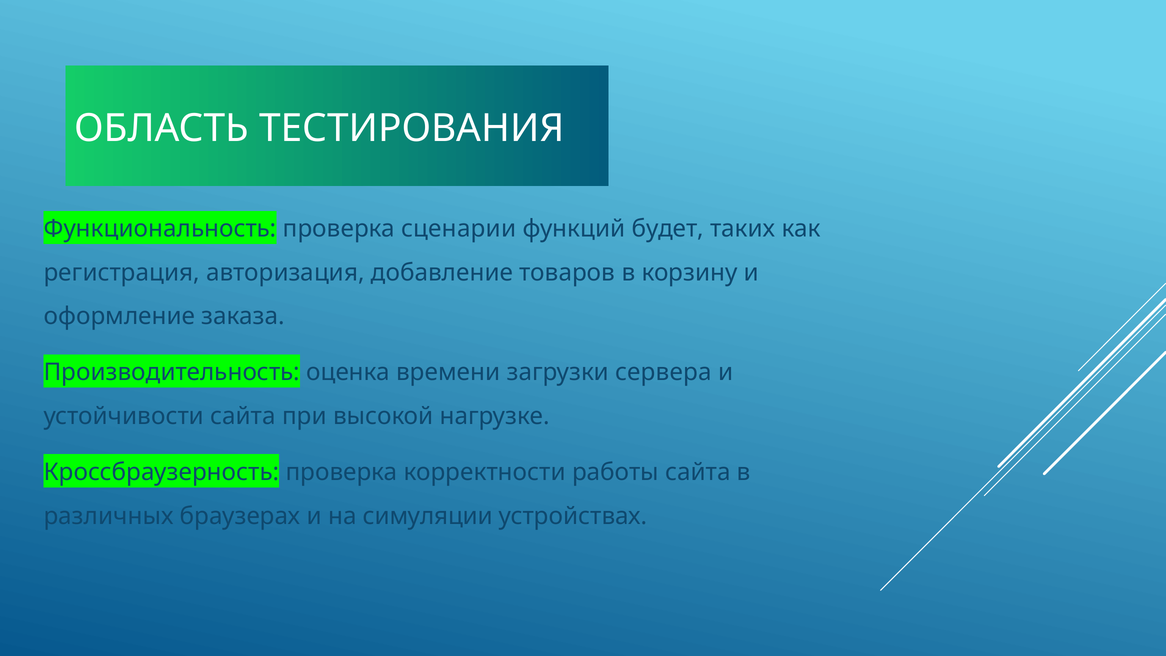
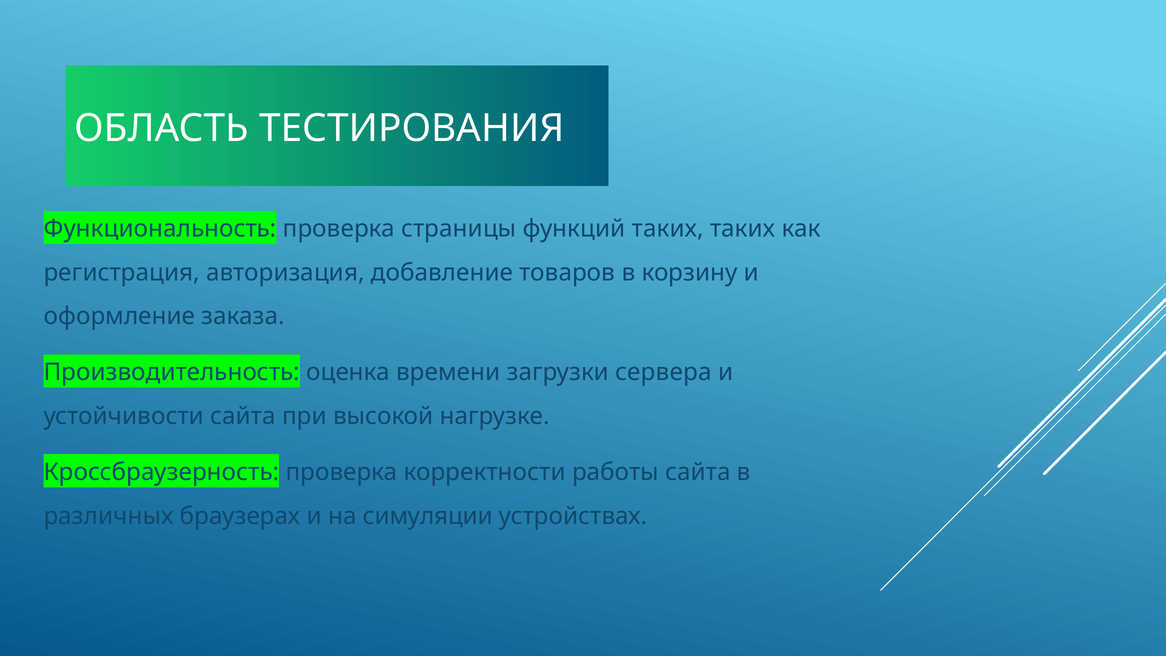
сценарии: сценарии -> страницы (459, 229)
функций будет: будет -> таких (668, 229)
